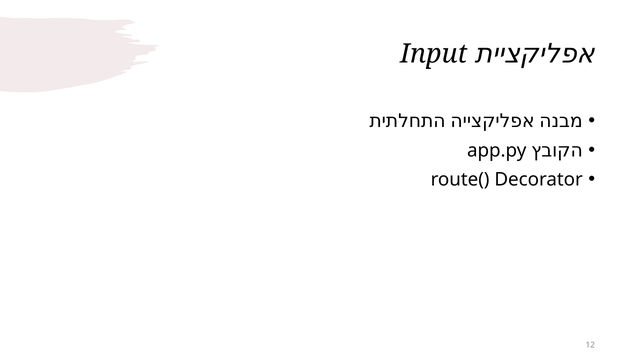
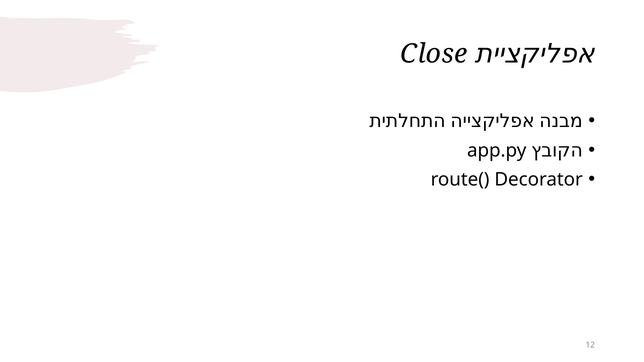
Input: Input -> Close (434, 54)
